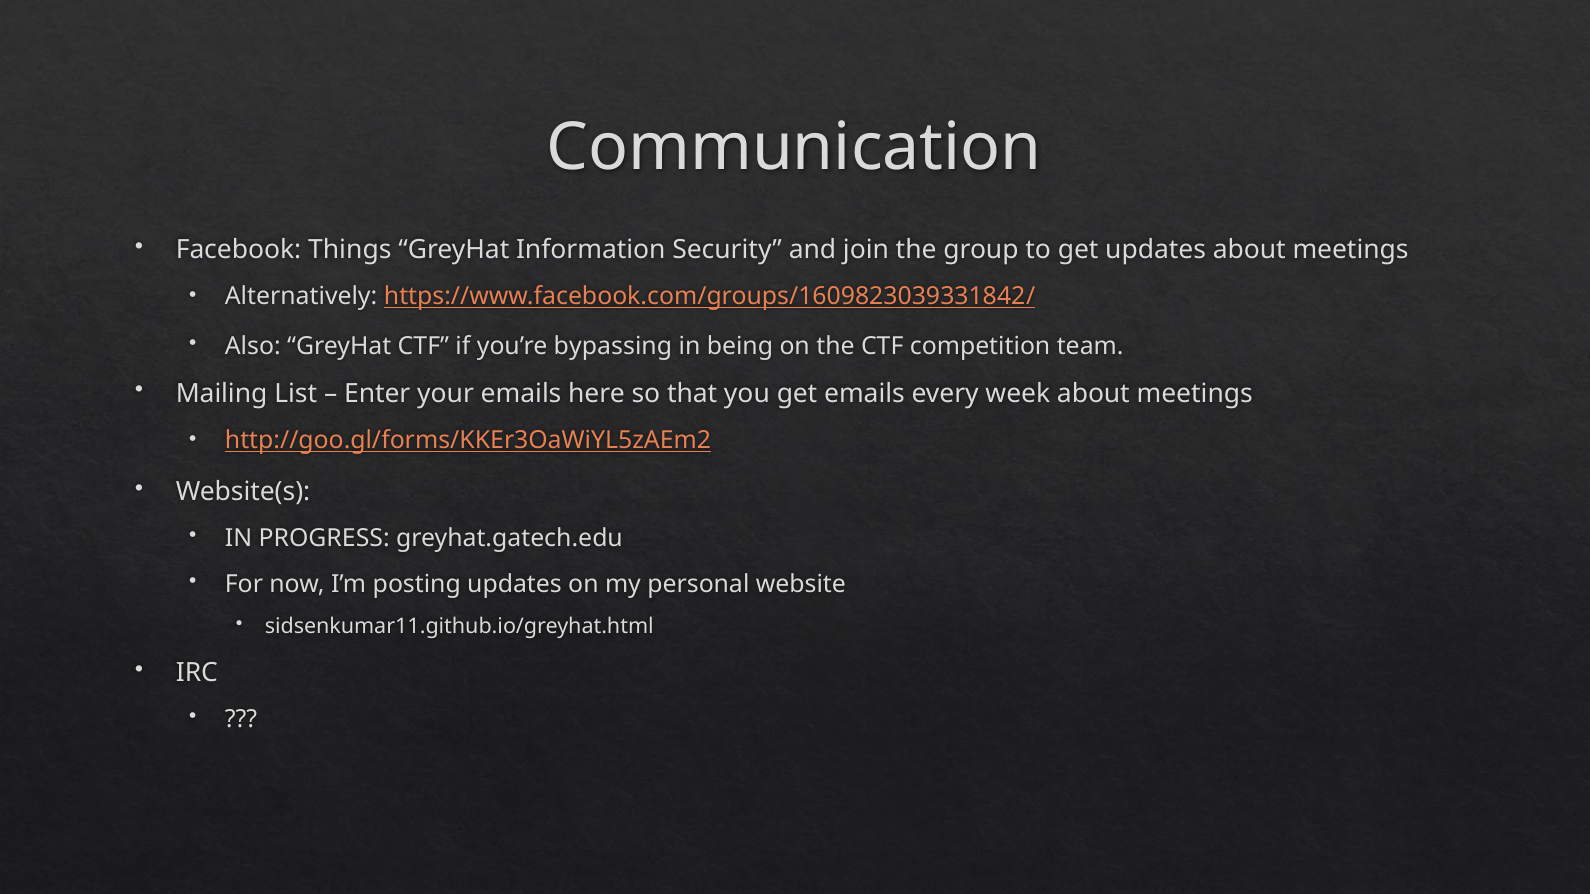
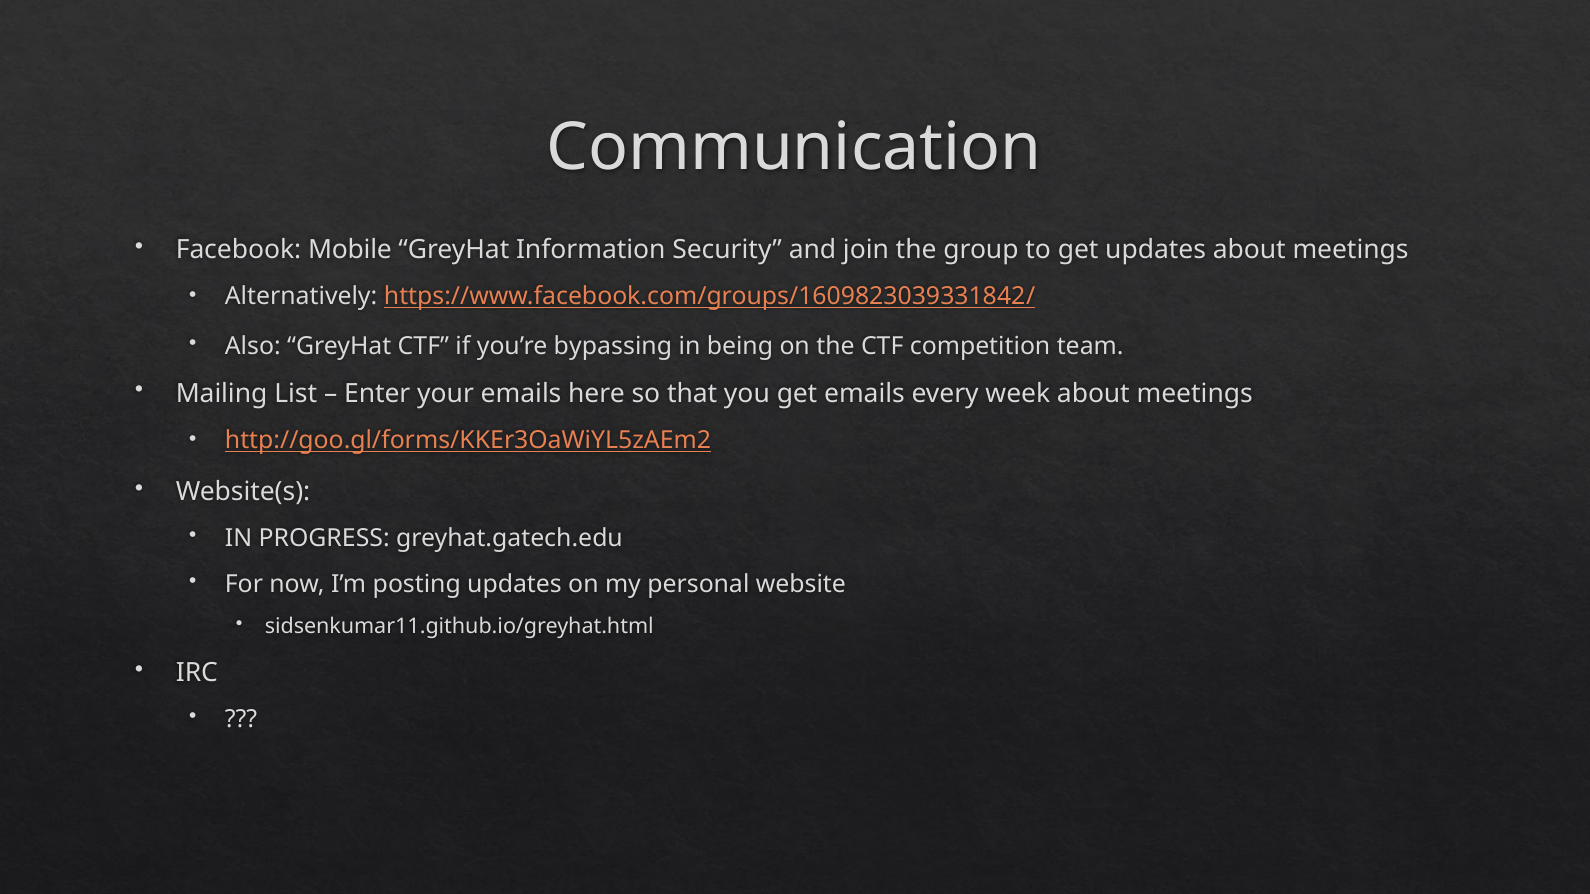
Things: Things -> Mobile (350, 250)
